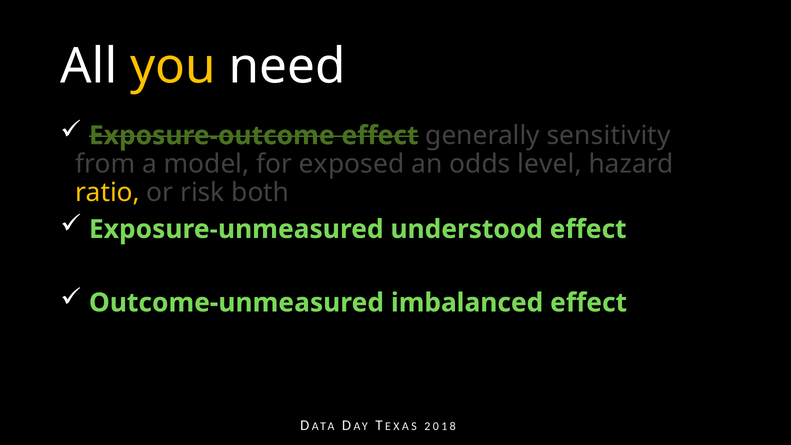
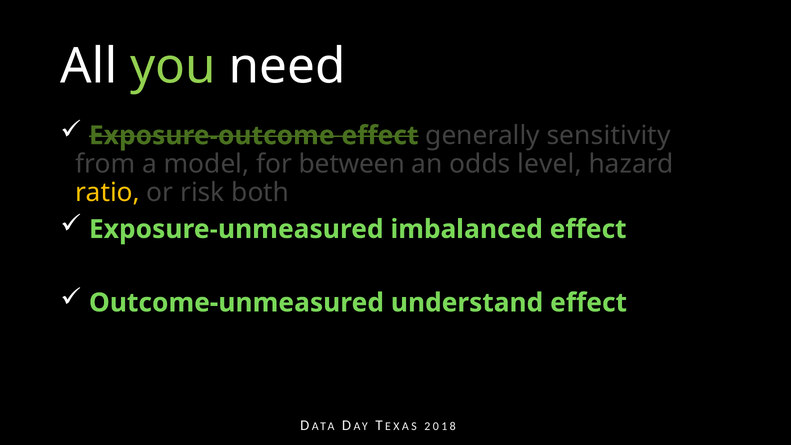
you colour: yellow -> light green (173, 66)
exposed: exposed -> between (352, 164)
understood: understood -> imbalanced (467, 229)
imbalanced: imbalanced -> understand (467, 303)
